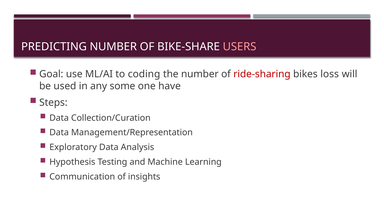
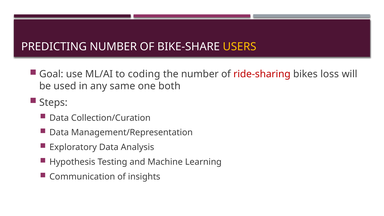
USERS colour: pink -> yellow (240, 47)
some: some -> same (122, 86)
have: have -> both (169, 86)
